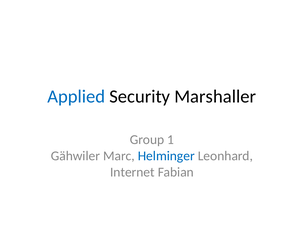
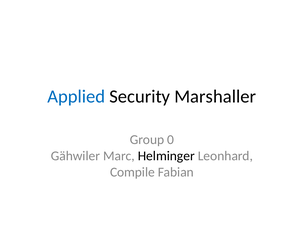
1: 1 -> 0 (171, 140)
Helminger colour: blue -> black (166, 156)
Internet: Internet -> Compile (132, 172)
